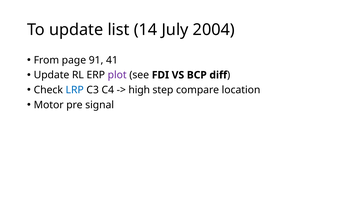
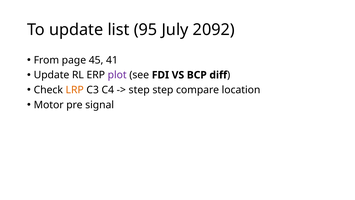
14: 14 -> 95 (146, 30)
2004: 2004 -> 2092 (214, 30)
91: 91 -> 45 (96, 60)
LRP colour: blue -> orange (75, 90)
high: high -> step (139, 90)
